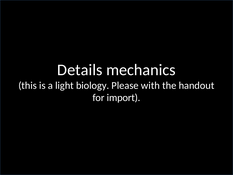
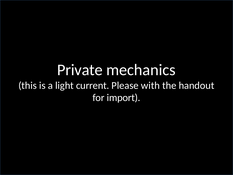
Details: Details -> Private (80, 70)
biology: biology -> current (93, 85)
